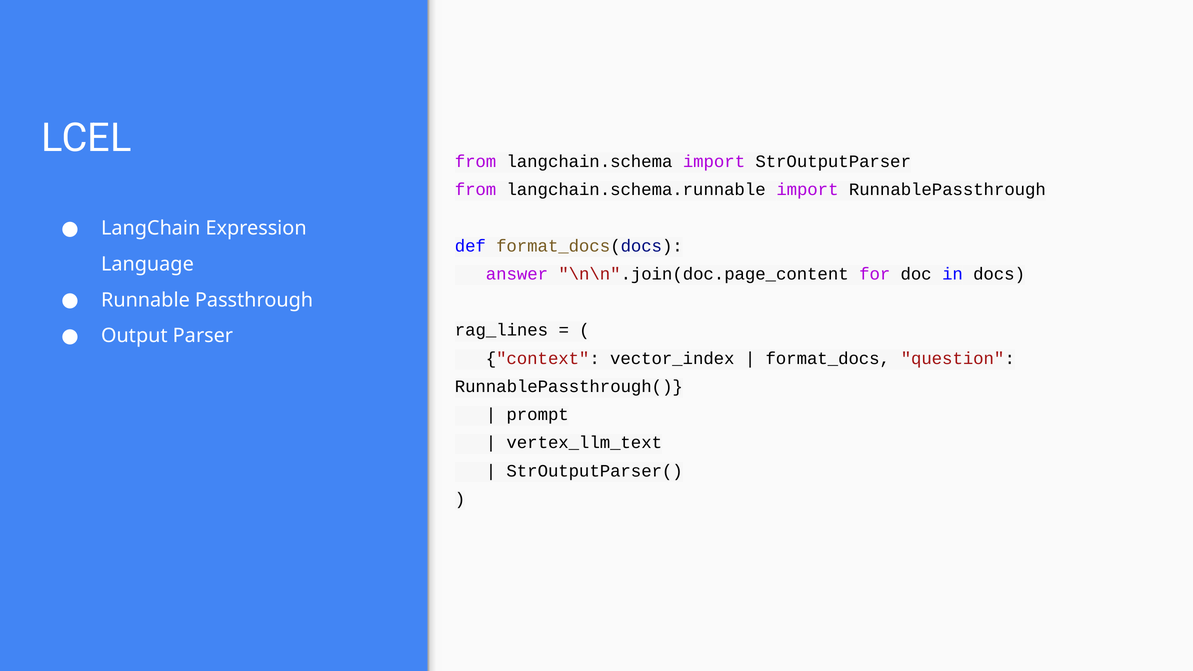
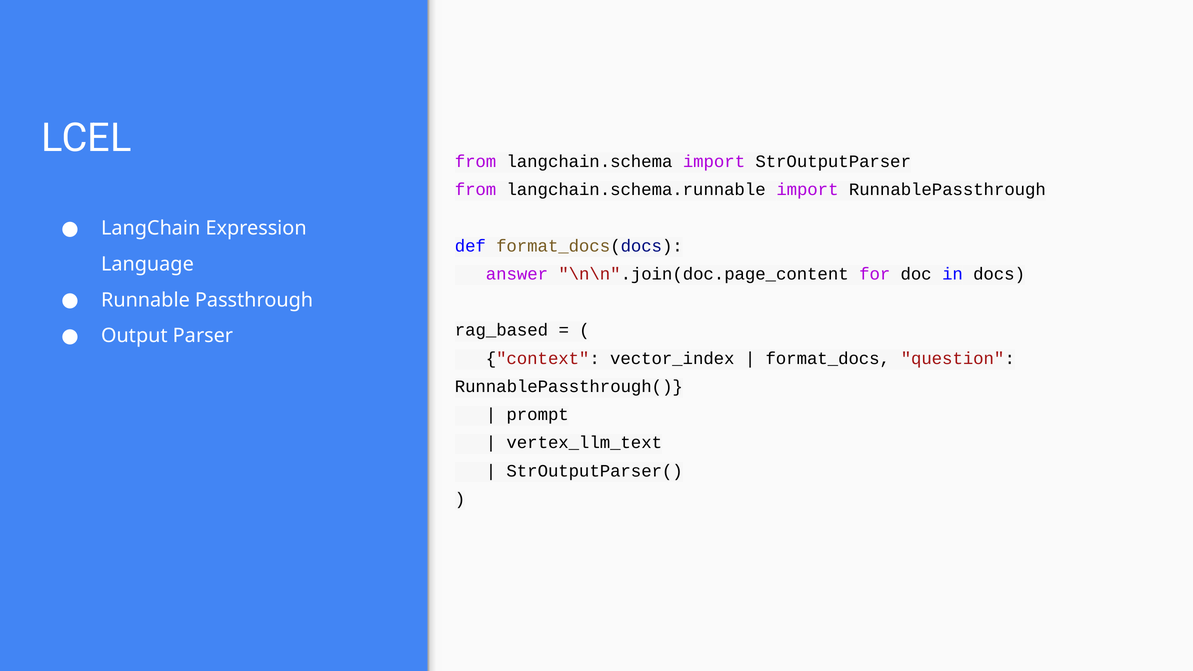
rag_lines: rag_lines -> rag_based (501, 330)
